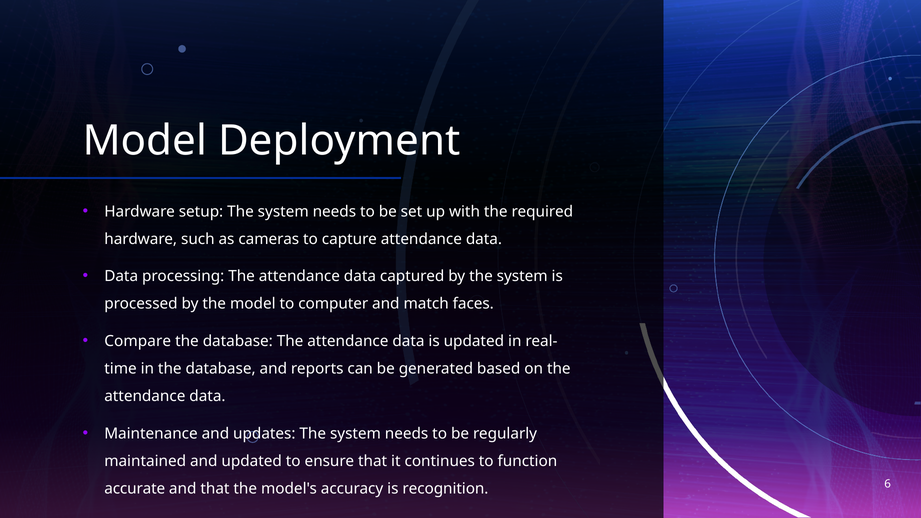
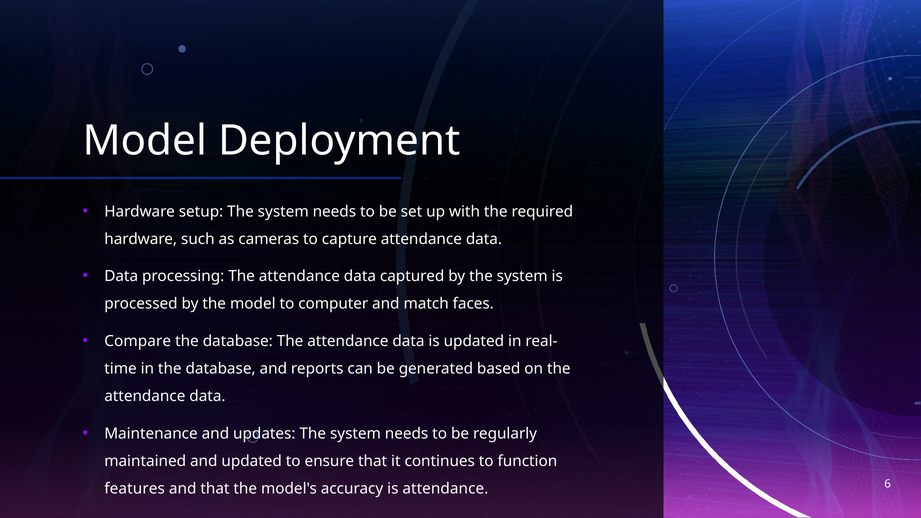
accurate: accurate -> features (135, 489)
is recognition: recognition -> attendance (445, 489)
